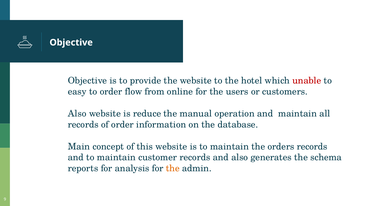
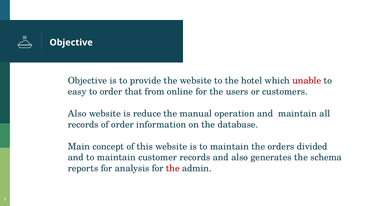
flow: flow -> that (134, 92)
orders records: records -> divided (312, 146)
the colour: orange -> red (173, 168)
